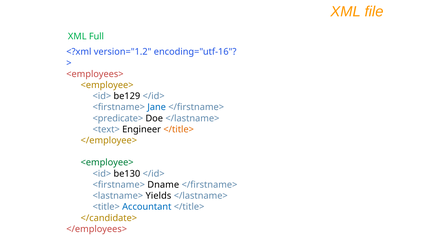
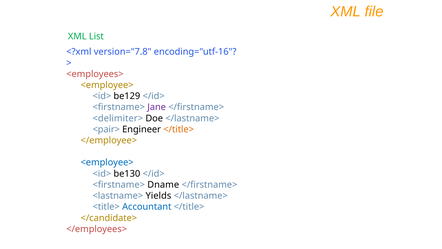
Full: Full -> List (96, 36)
version="1.2: version="1.2 -> version="7.8 (123, 52)
Jane colour: blue -> purple (157, 107)
<predicate>: <predicate> -> <delimiter> (118, 118)
<text>: <text> -> <pair> (106, 129)
<employee> colour: green -> blue (107, 162)
